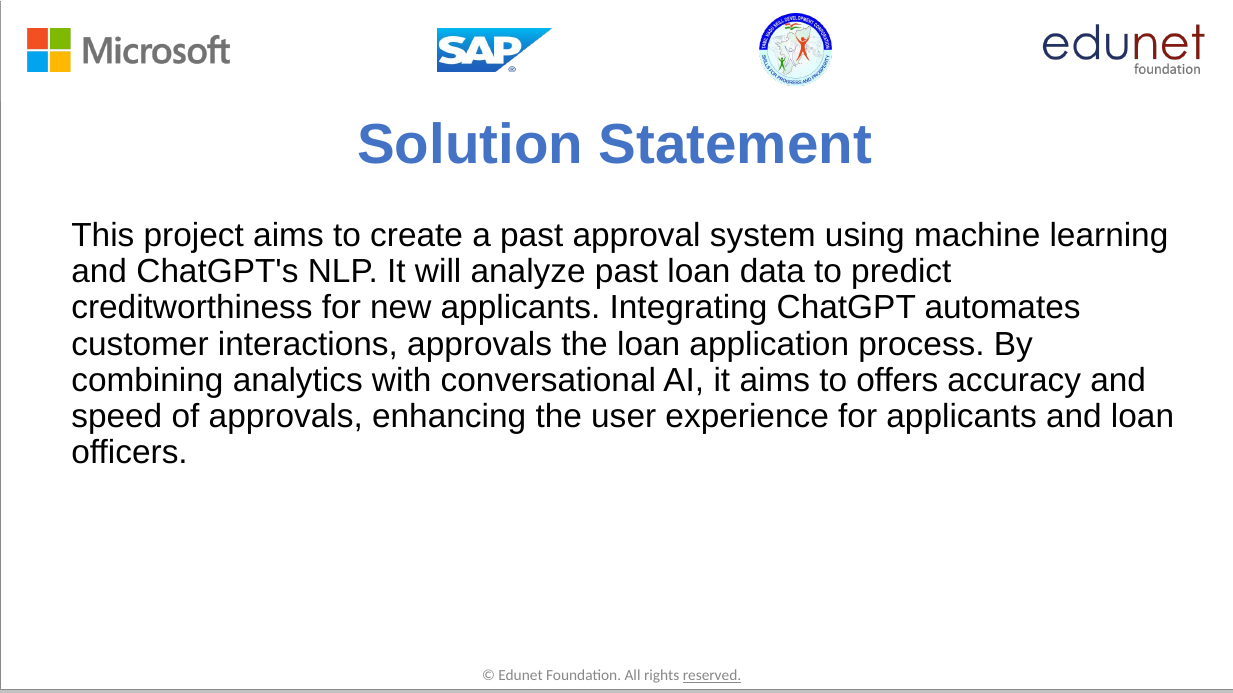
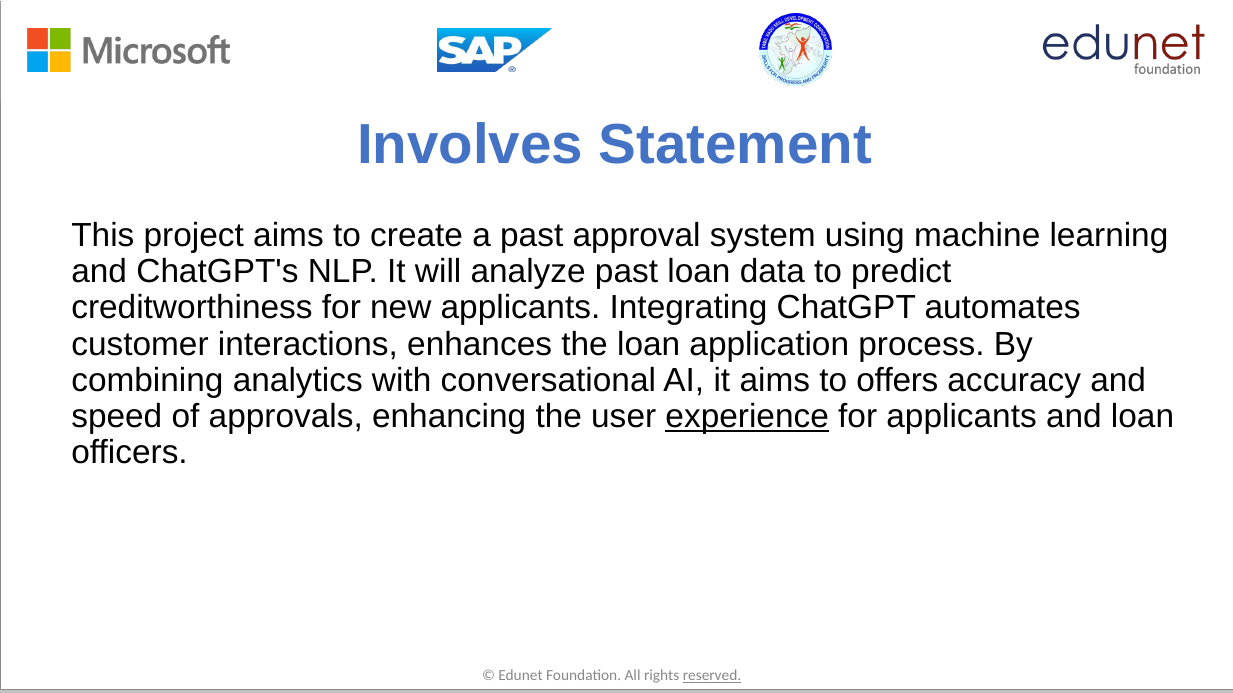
Solution: Solution -> Involves (470, 145)
interactions approvals: approvals -> enhances (480, 344)
experience underline: none -> present (747, 417)
